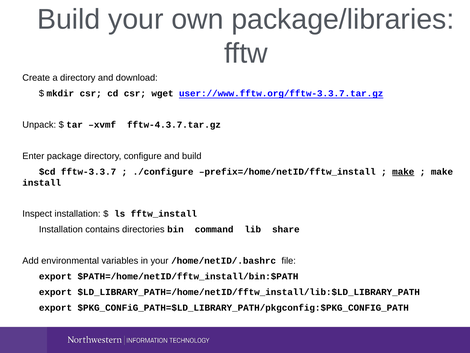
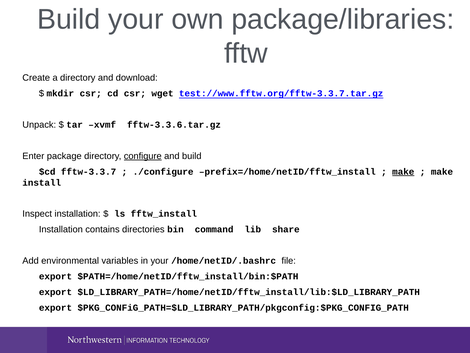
user://www.fftw.org/fftw-3.3.7.tar.gz: user://www.fftw.org/fftw-3.3.7.tar.gz -> test://www.fftw.org/fftw-3.3.7.tar.gz (281, 93)
fftw-4.3.7.tar.gz: fftw-4.3.7.tar.gz -> fftw-3.3.6.tar.gz (174, 125)
configure underline: none -> present (143, 156)
